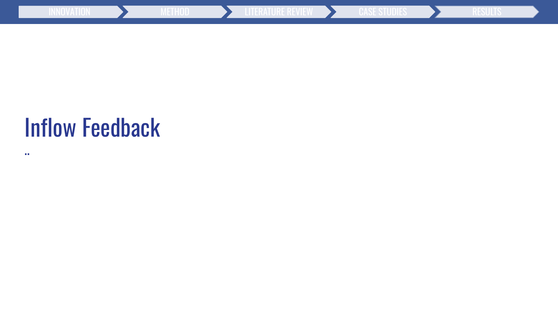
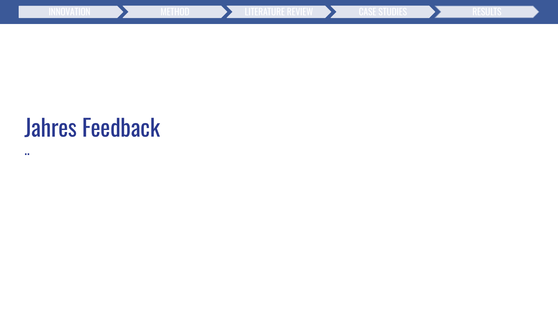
Inflow: Inflow -> Jahres (51, 129)
